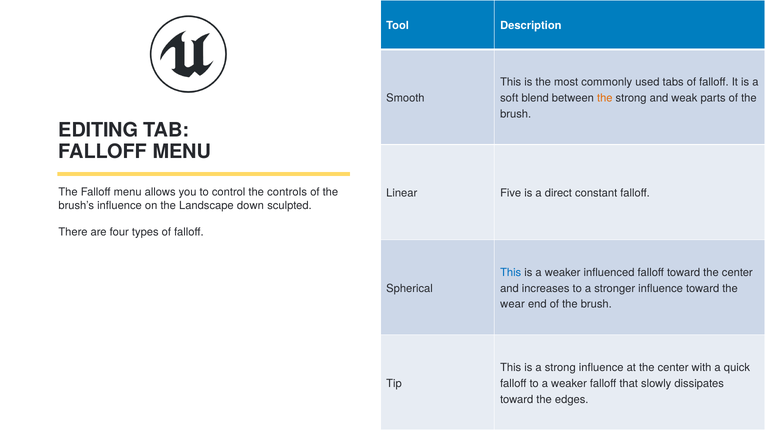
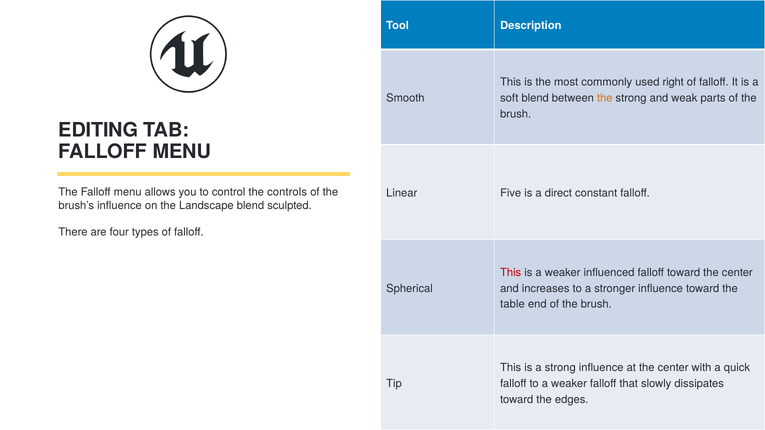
tabs: tabs -> right (673, 82)
Landscape down: down -> blend (250, 206)
This colour: blue -> red (511, 273)
wear: wear -> table (512, 305)
